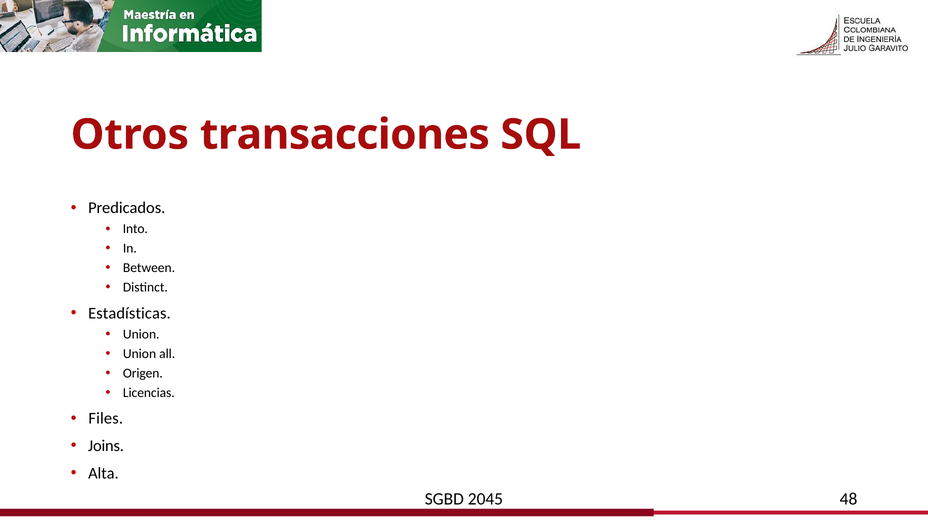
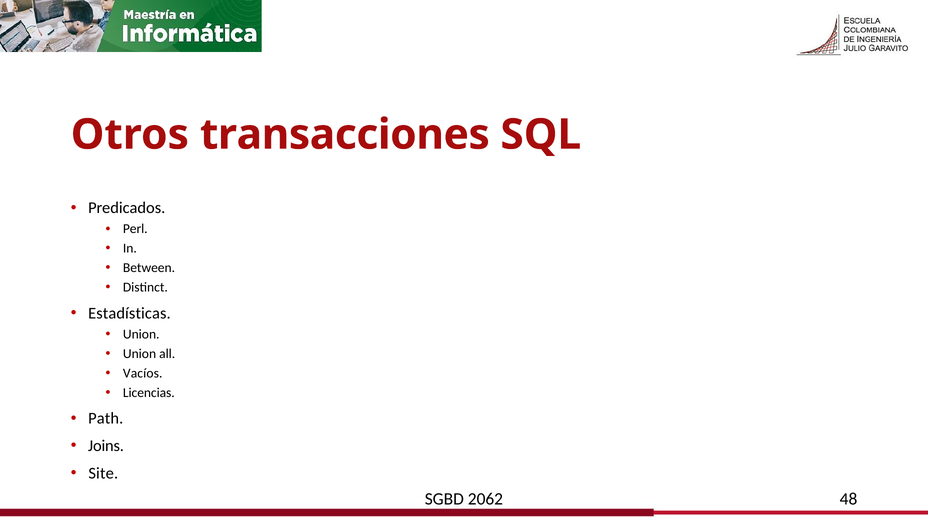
Into: Into -> Perl (135, 229)
Origen: Origen -> Vacíos (143, 373)
Files: Files -> Path (106, 418)
Alta: Alta -> Site (103, 473)
2045: 2045 -> 2062 (485, 499)
